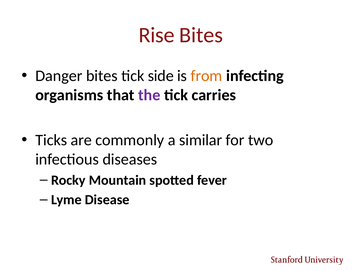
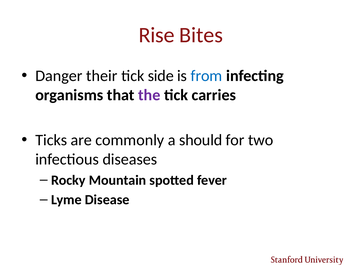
Danger bites: bites -> their (102, 76)
from colour: orange -> blue (206, 76)
similar: similar -> should (201, 140)
